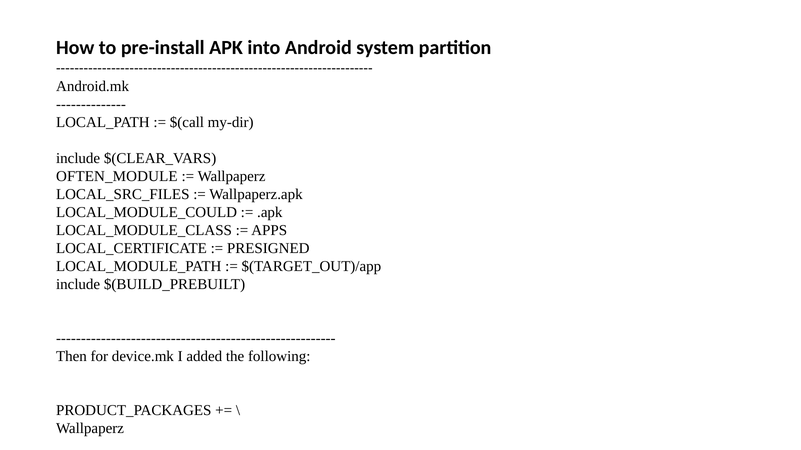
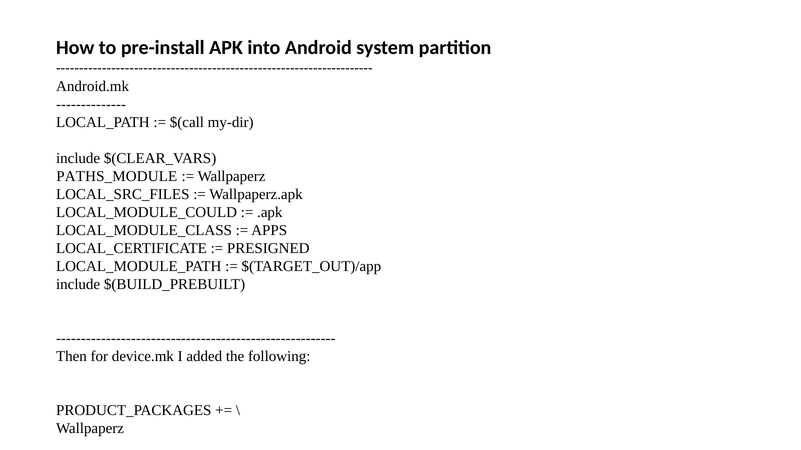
OFTEN_MODULE: OFTEN_MODULE -> PATHS_MODULE (117, 176)
